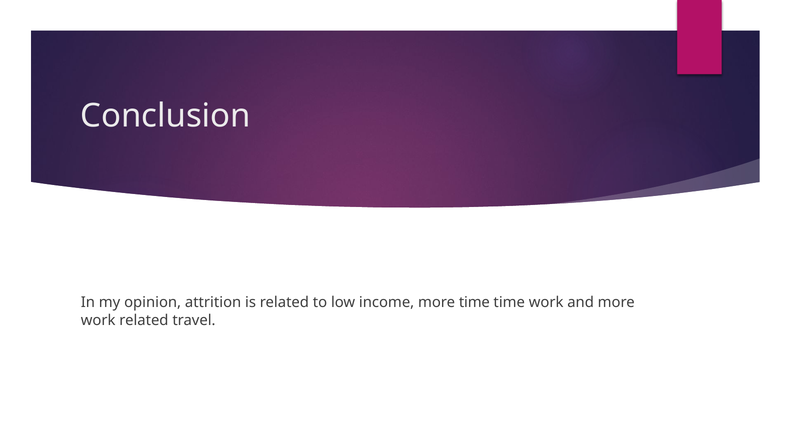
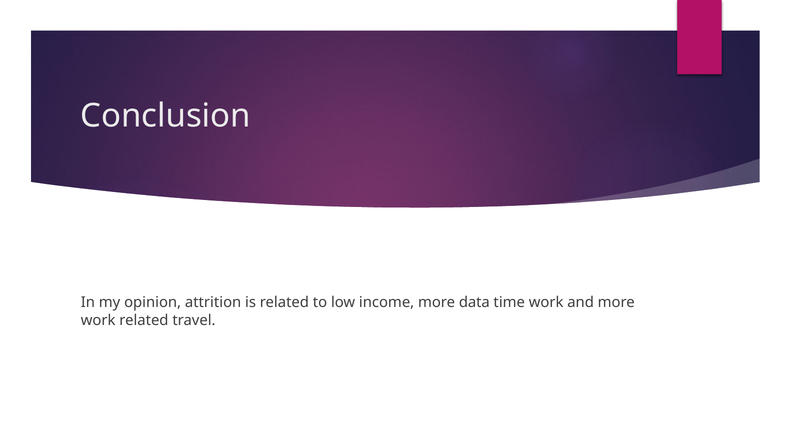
more time: time -> data (474, 302)
